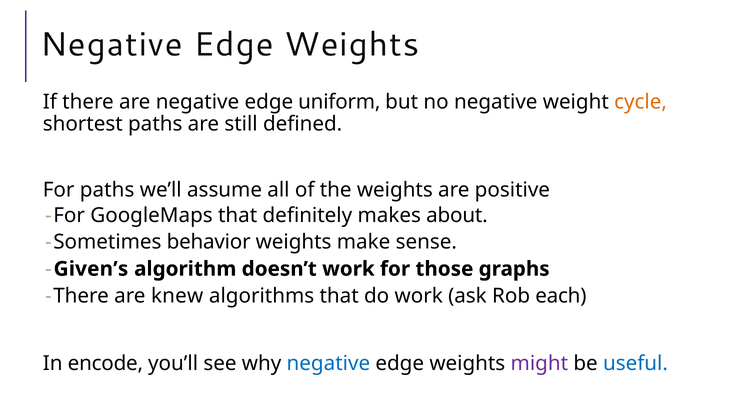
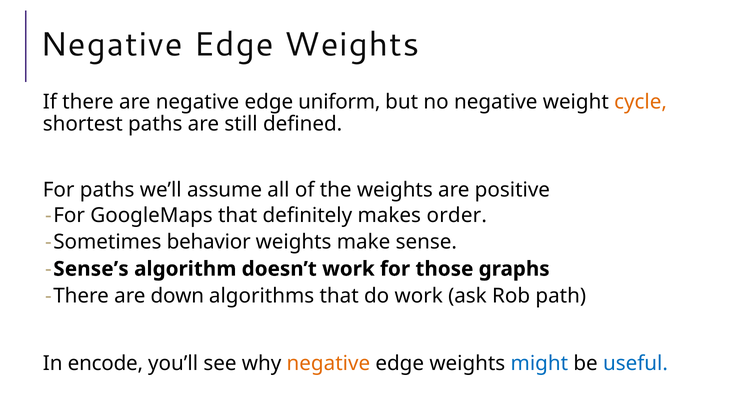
about: about -> order (457, 215)
Given’s: Given’s -> Sense’s (91, 269)
knew: knew -> down (177, 296)
each: each -> path (561, 296)
negative colour: blue -> orange (328, 363)
might colour: purple -> blue (539, 363)
